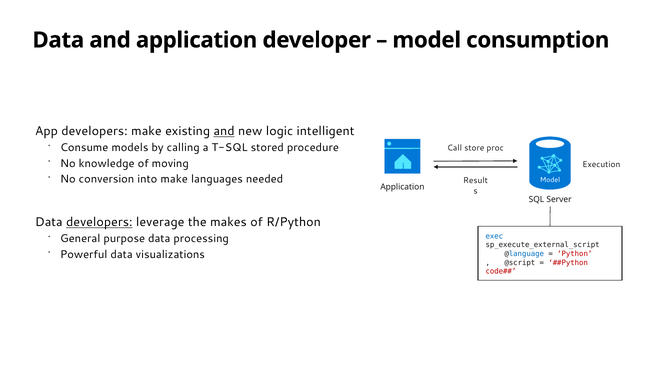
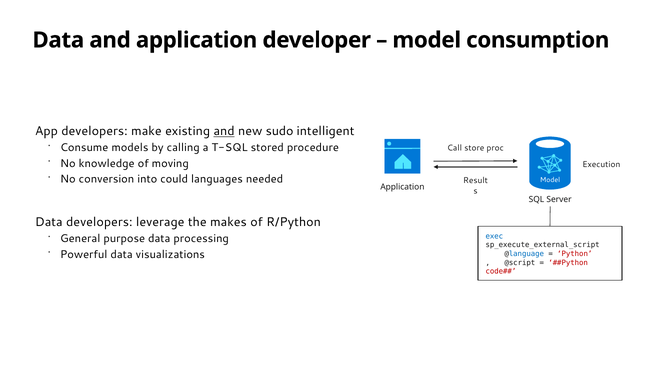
logic: logic -> sudo (280, 131)
into make: make -> could (174, 179)
developers underline: present -> none (99, 223)
